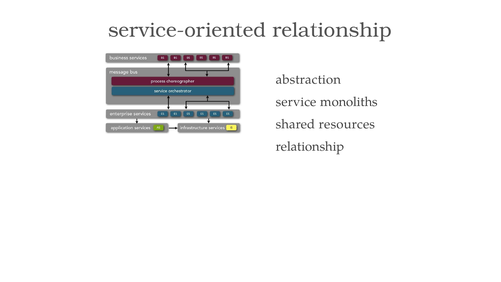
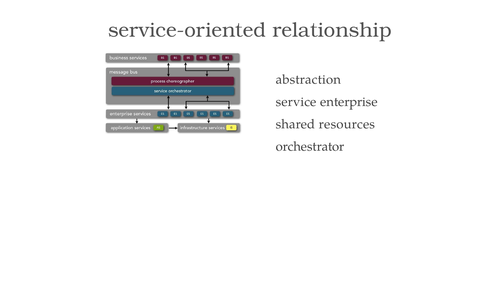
monoliths: monoliths -> enterprise (349, 102)
relationship: relationship -> orchestrator (310, 146)
